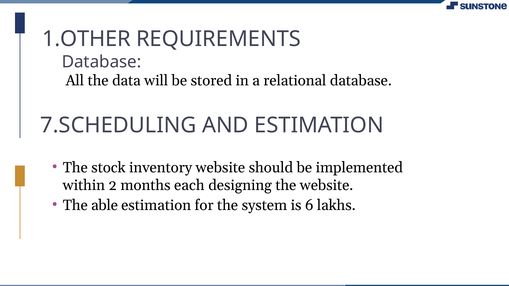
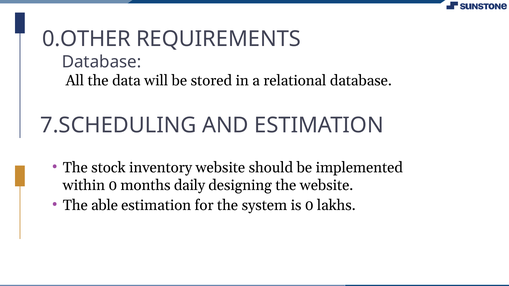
1.OTHER: 1.OTHER -> 0.OTHER (87, 39)
within 2: 2 -> 0 (113, 186)
each: each -> daily (189, 186)
is 6: 6 -> 0 (309, 206)
